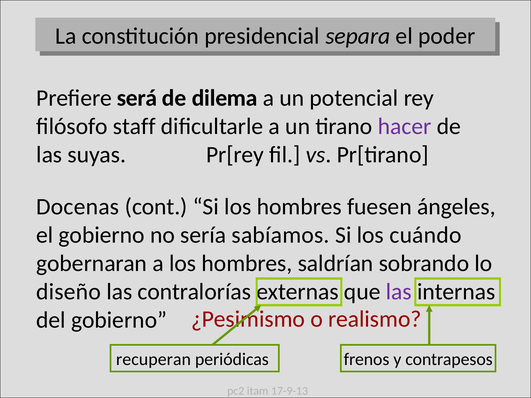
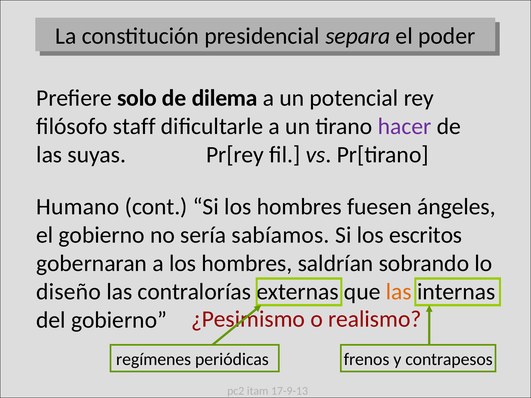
será: será -> solo (137, 98)
Docenas: Docenas -> Humano (78, 207)
cuándo: cuándo -> escritos (426, 235)
las colour: purple -> orange (399, 292)
recuperan: recuperan -> regímenes (154, 360)
